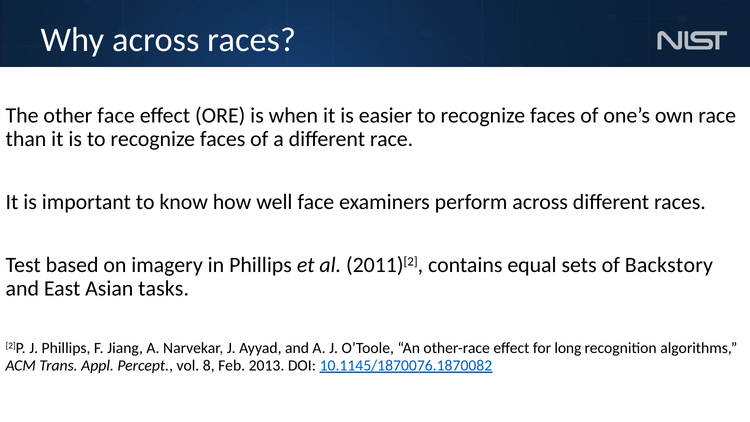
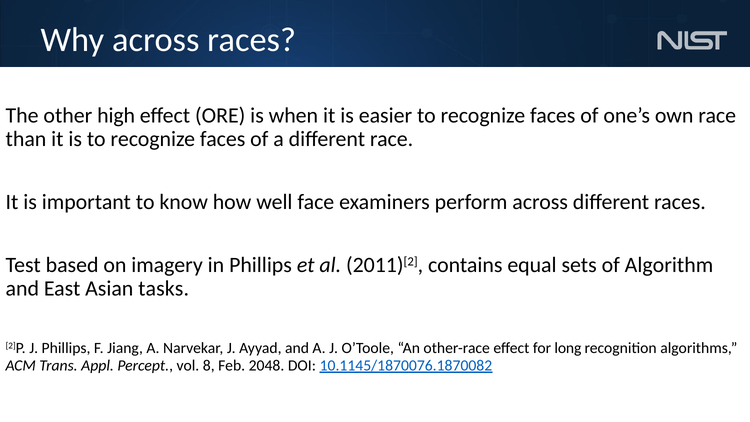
other face: face -> high (116, 116)
Backstory: Backstory -> Algorithm (669, 265)
2013: 2013 -> 2048 (267, 365)
